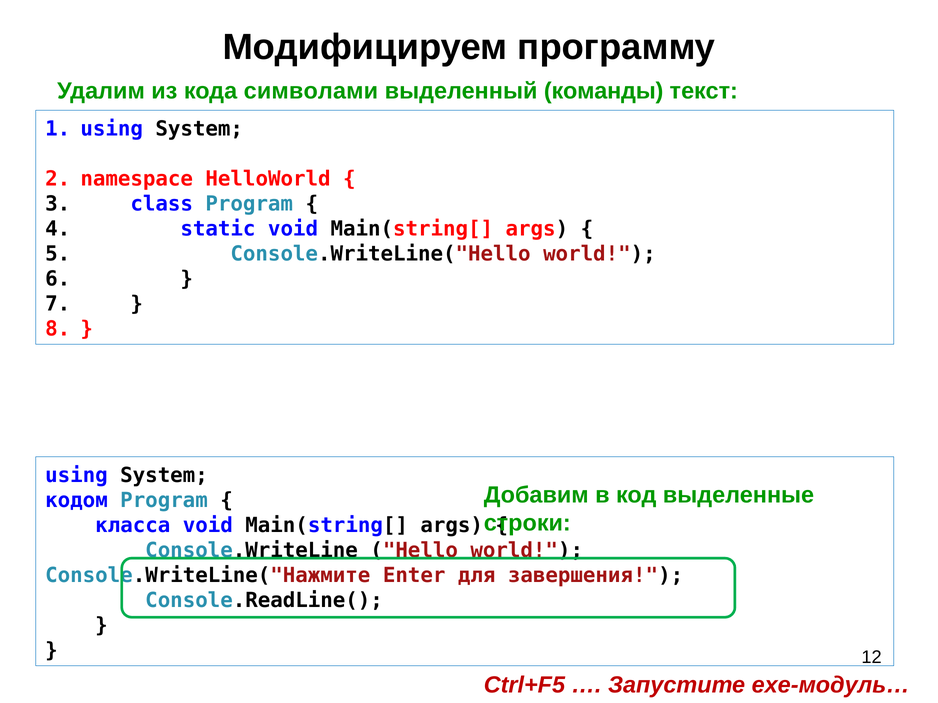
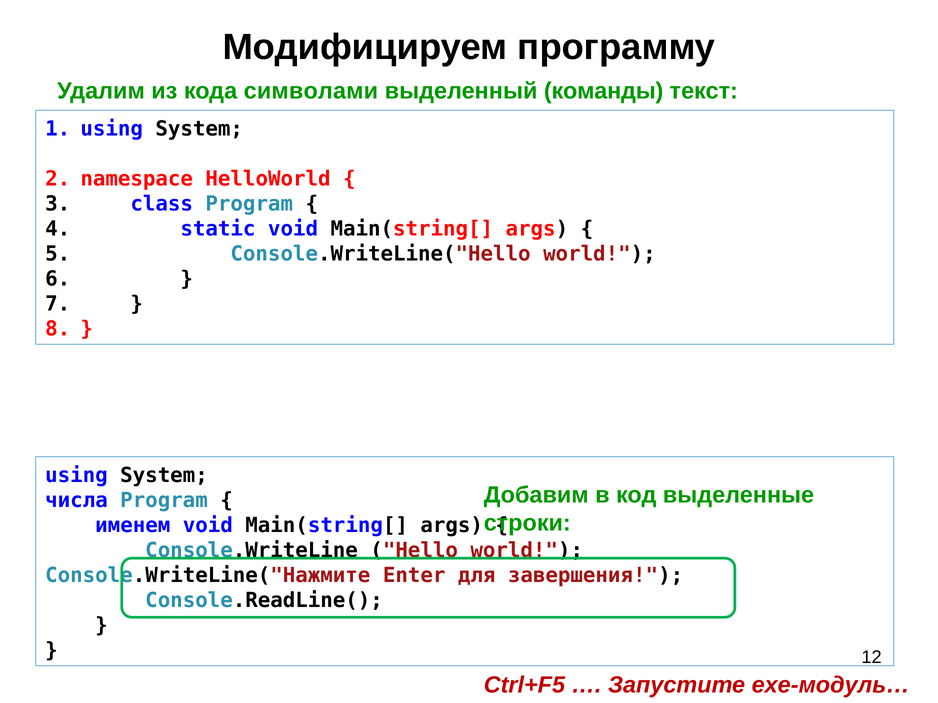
кодом: кодом -> числа (76, 501)
класса: класса -> именем (133, 526)
